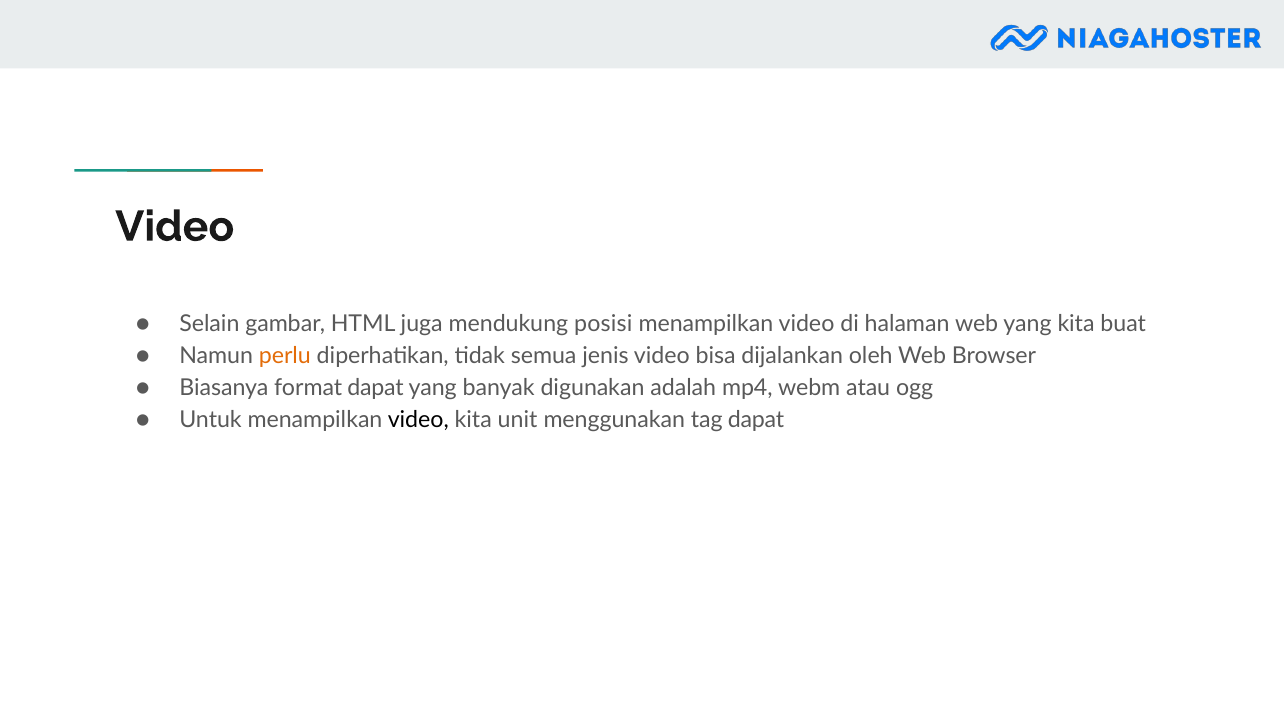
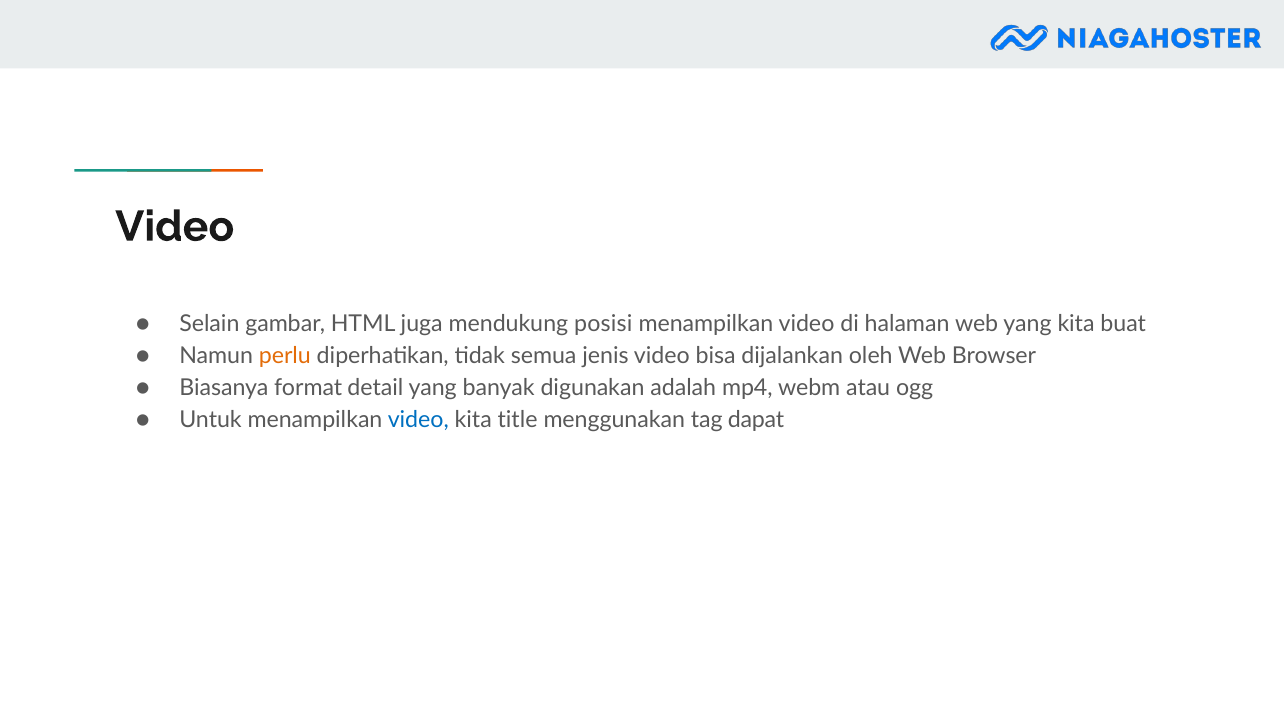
format dapat: dapat -> detail (375, 388)
video colour: black -> blue (418, 420)
unit: unit -> title (518, 420)
